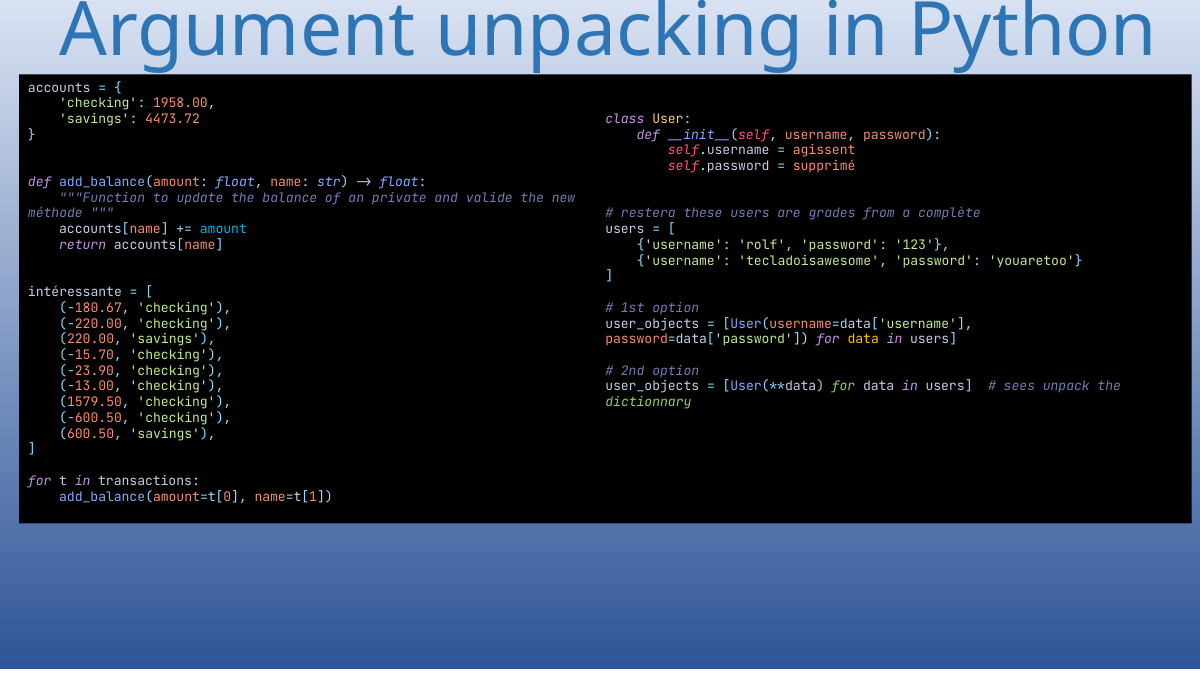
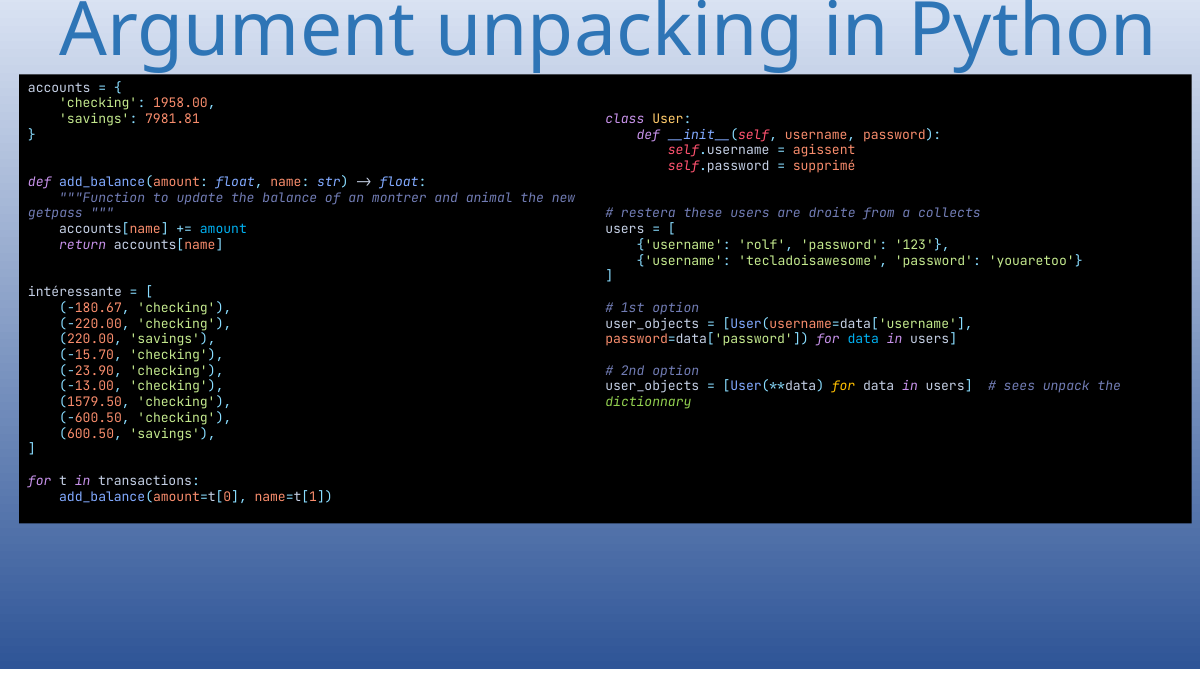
4473.72: 4473.72 -> 7981.81 (173, 119)
private: private -> montrer (399, 198)
valide: valide -> animal (489, 198)
méthode: méthode -> getpass (71, 214)
grades: grades -> droite (832, 214)
complète: complète -> collects (961, 214)
data colour: yellow -> light blue (863, 339)
for colour: light green -> yellow (844, 387)
